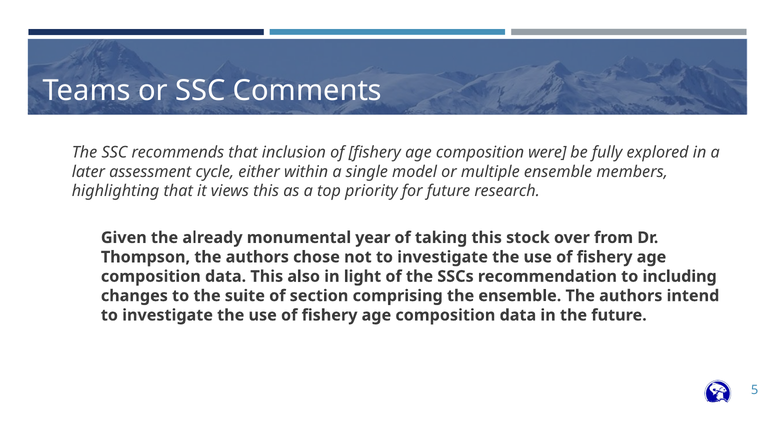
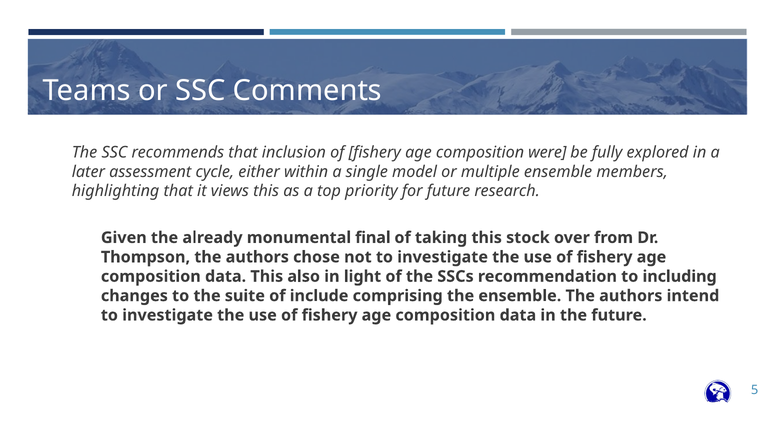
year: year -> final (373, 238)
section: section -> include (319, 296)
